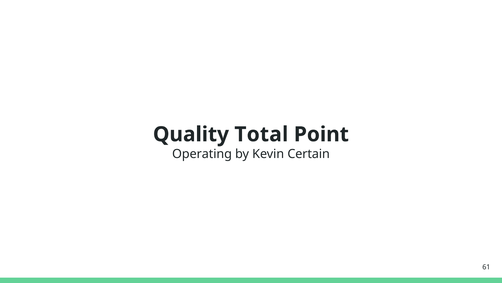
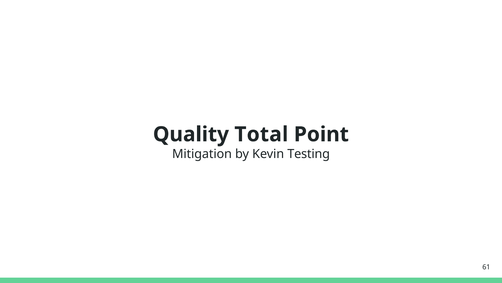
Operating: Operating -> Mitigation (202, 154)
Certain: Certain -> Testing (309, 154)
